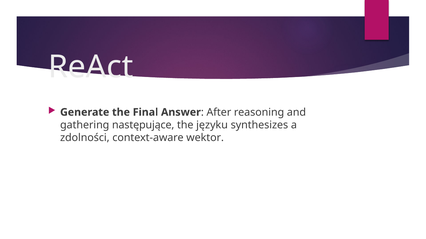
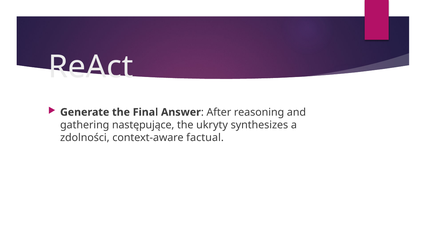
języku: języku -> ukryty (212, 125)
wektor: wektor -> factual (205, 138)
